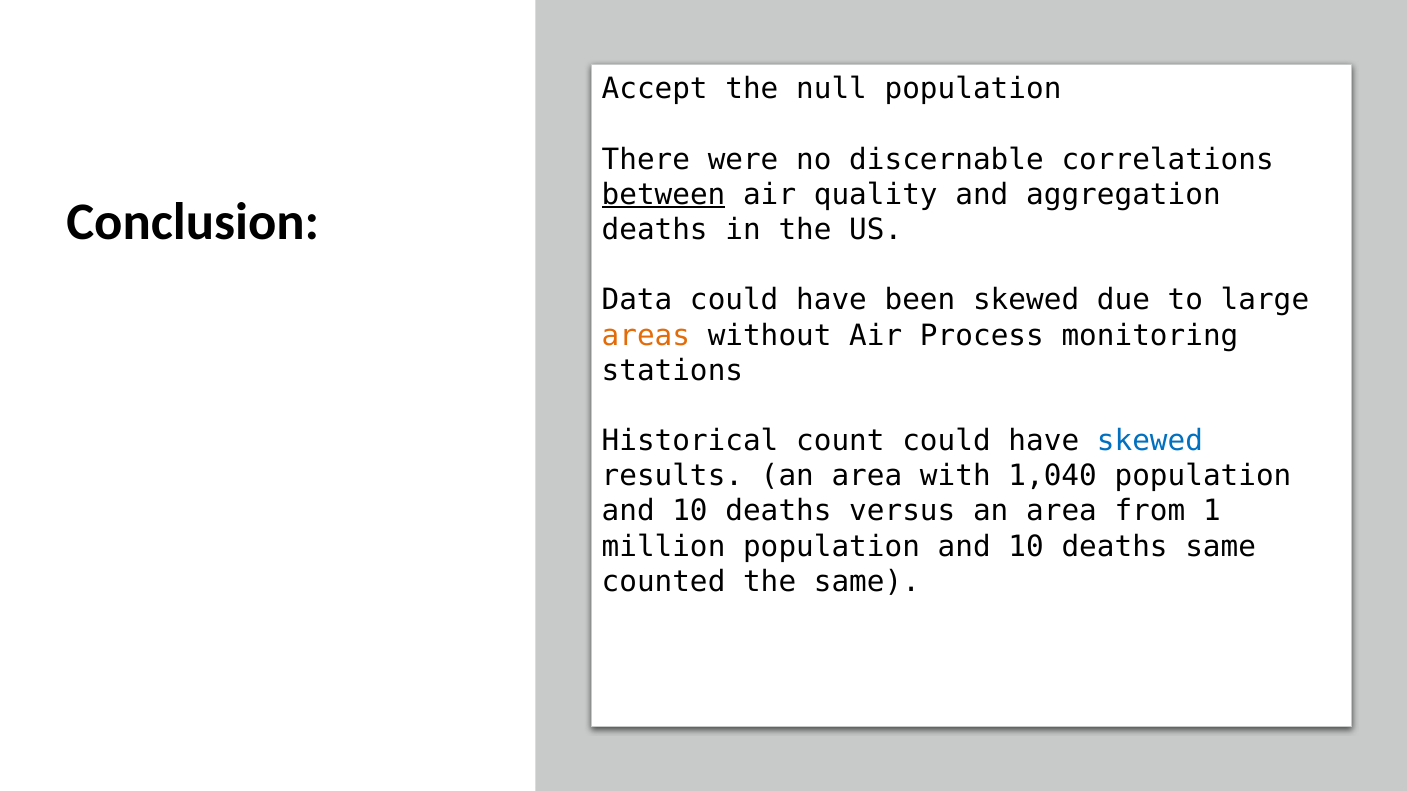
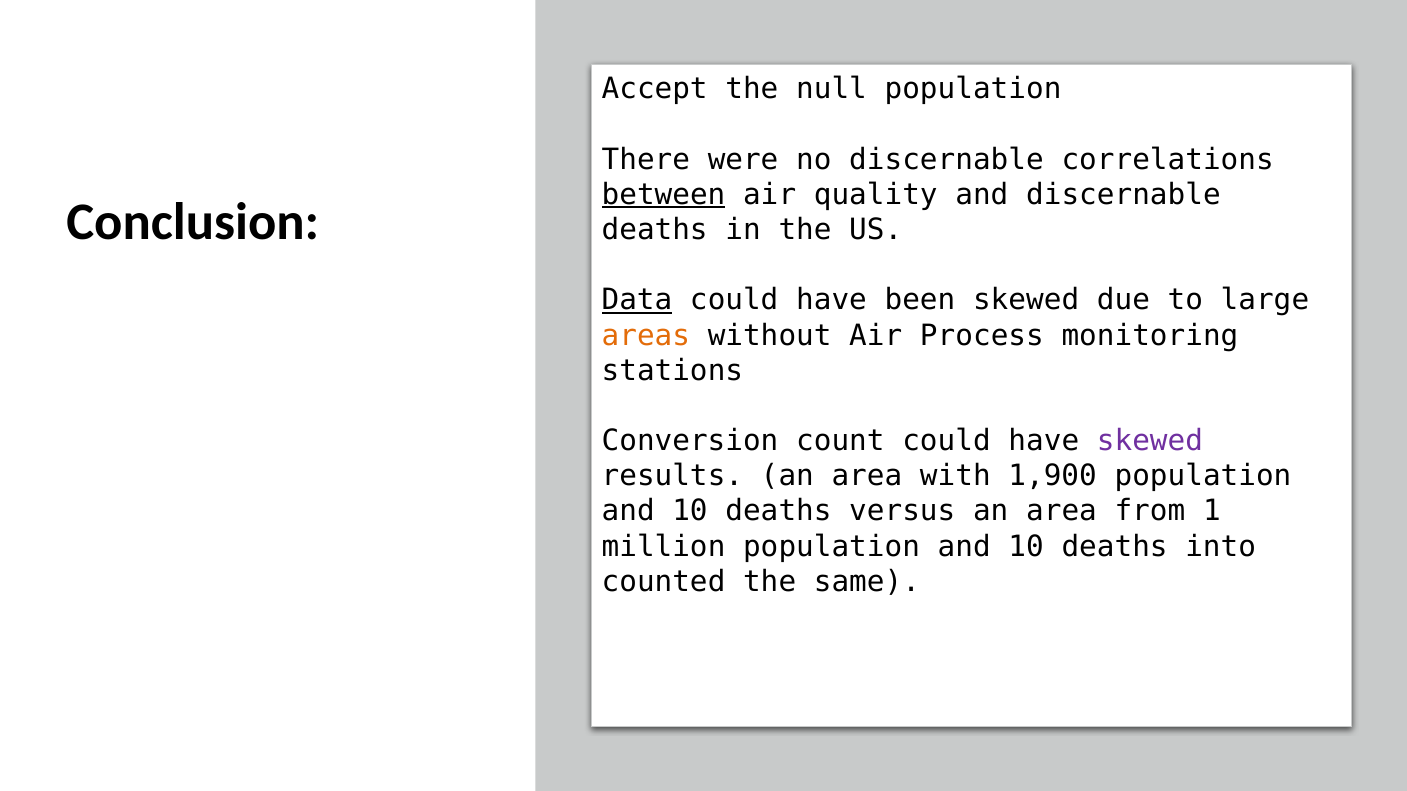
and aggregation: aggregation -> discernable (1123, 195)
Data underline: none -> present (637, 300)
Historical: Historical -> Conversion (690, 441)
skewed colour: blue -> purple (1150, 441)
1,040: 1,040 -> 1,900 (1053, 476)
deaths same: same -> into (1221, 547)
